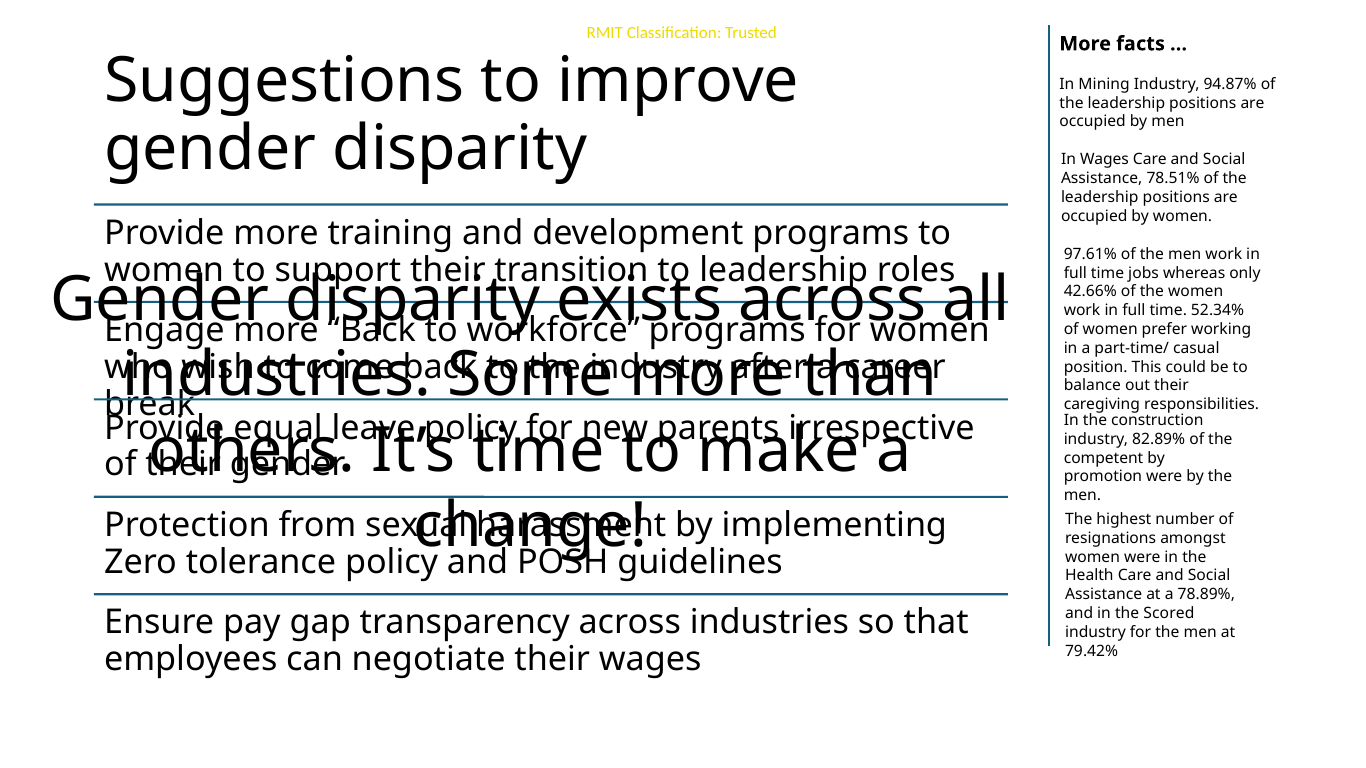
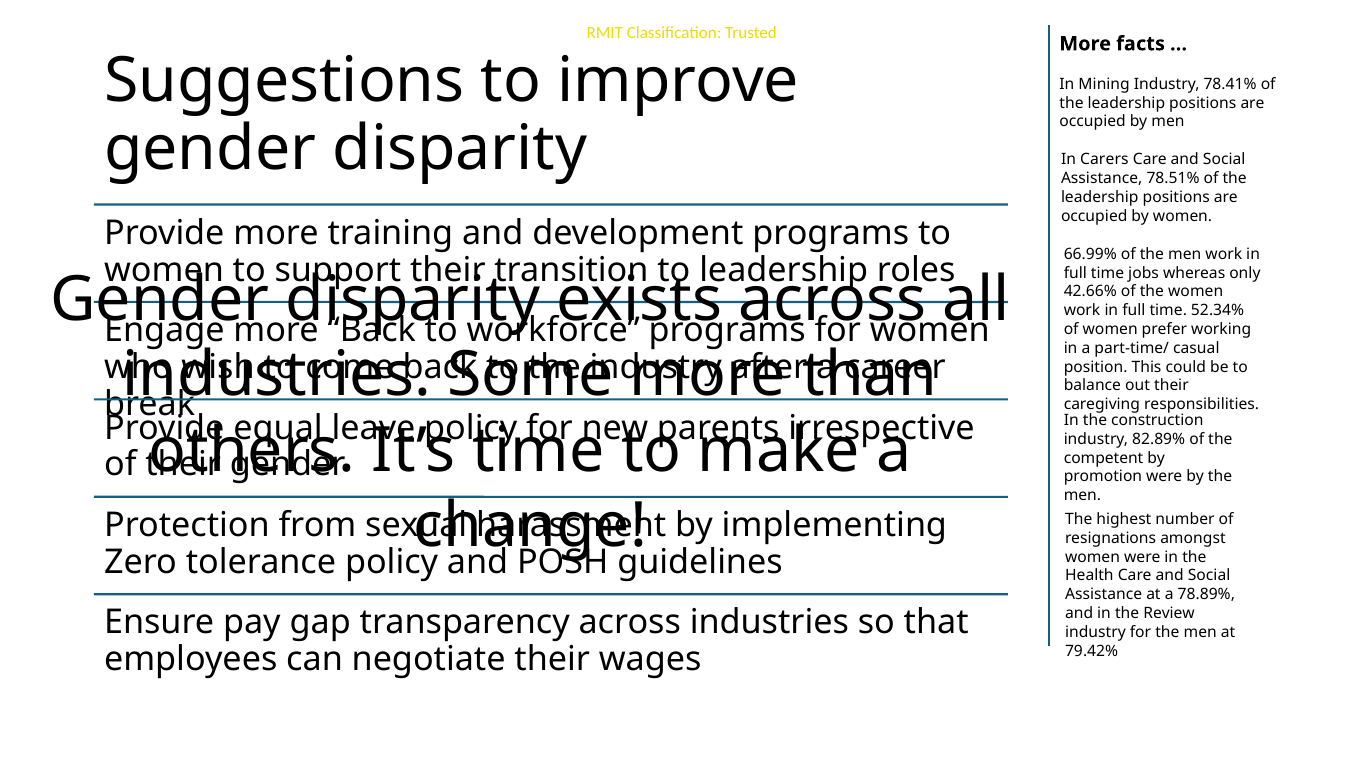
94.87%: 94.87% -> 78.41% (1230, 84)
In Wages: Wages -> Carers (1104, 160)
97.61%: 97.61% -> 66.99% (1090, 254)
Scored: Scored -> Review (1169, 614)
